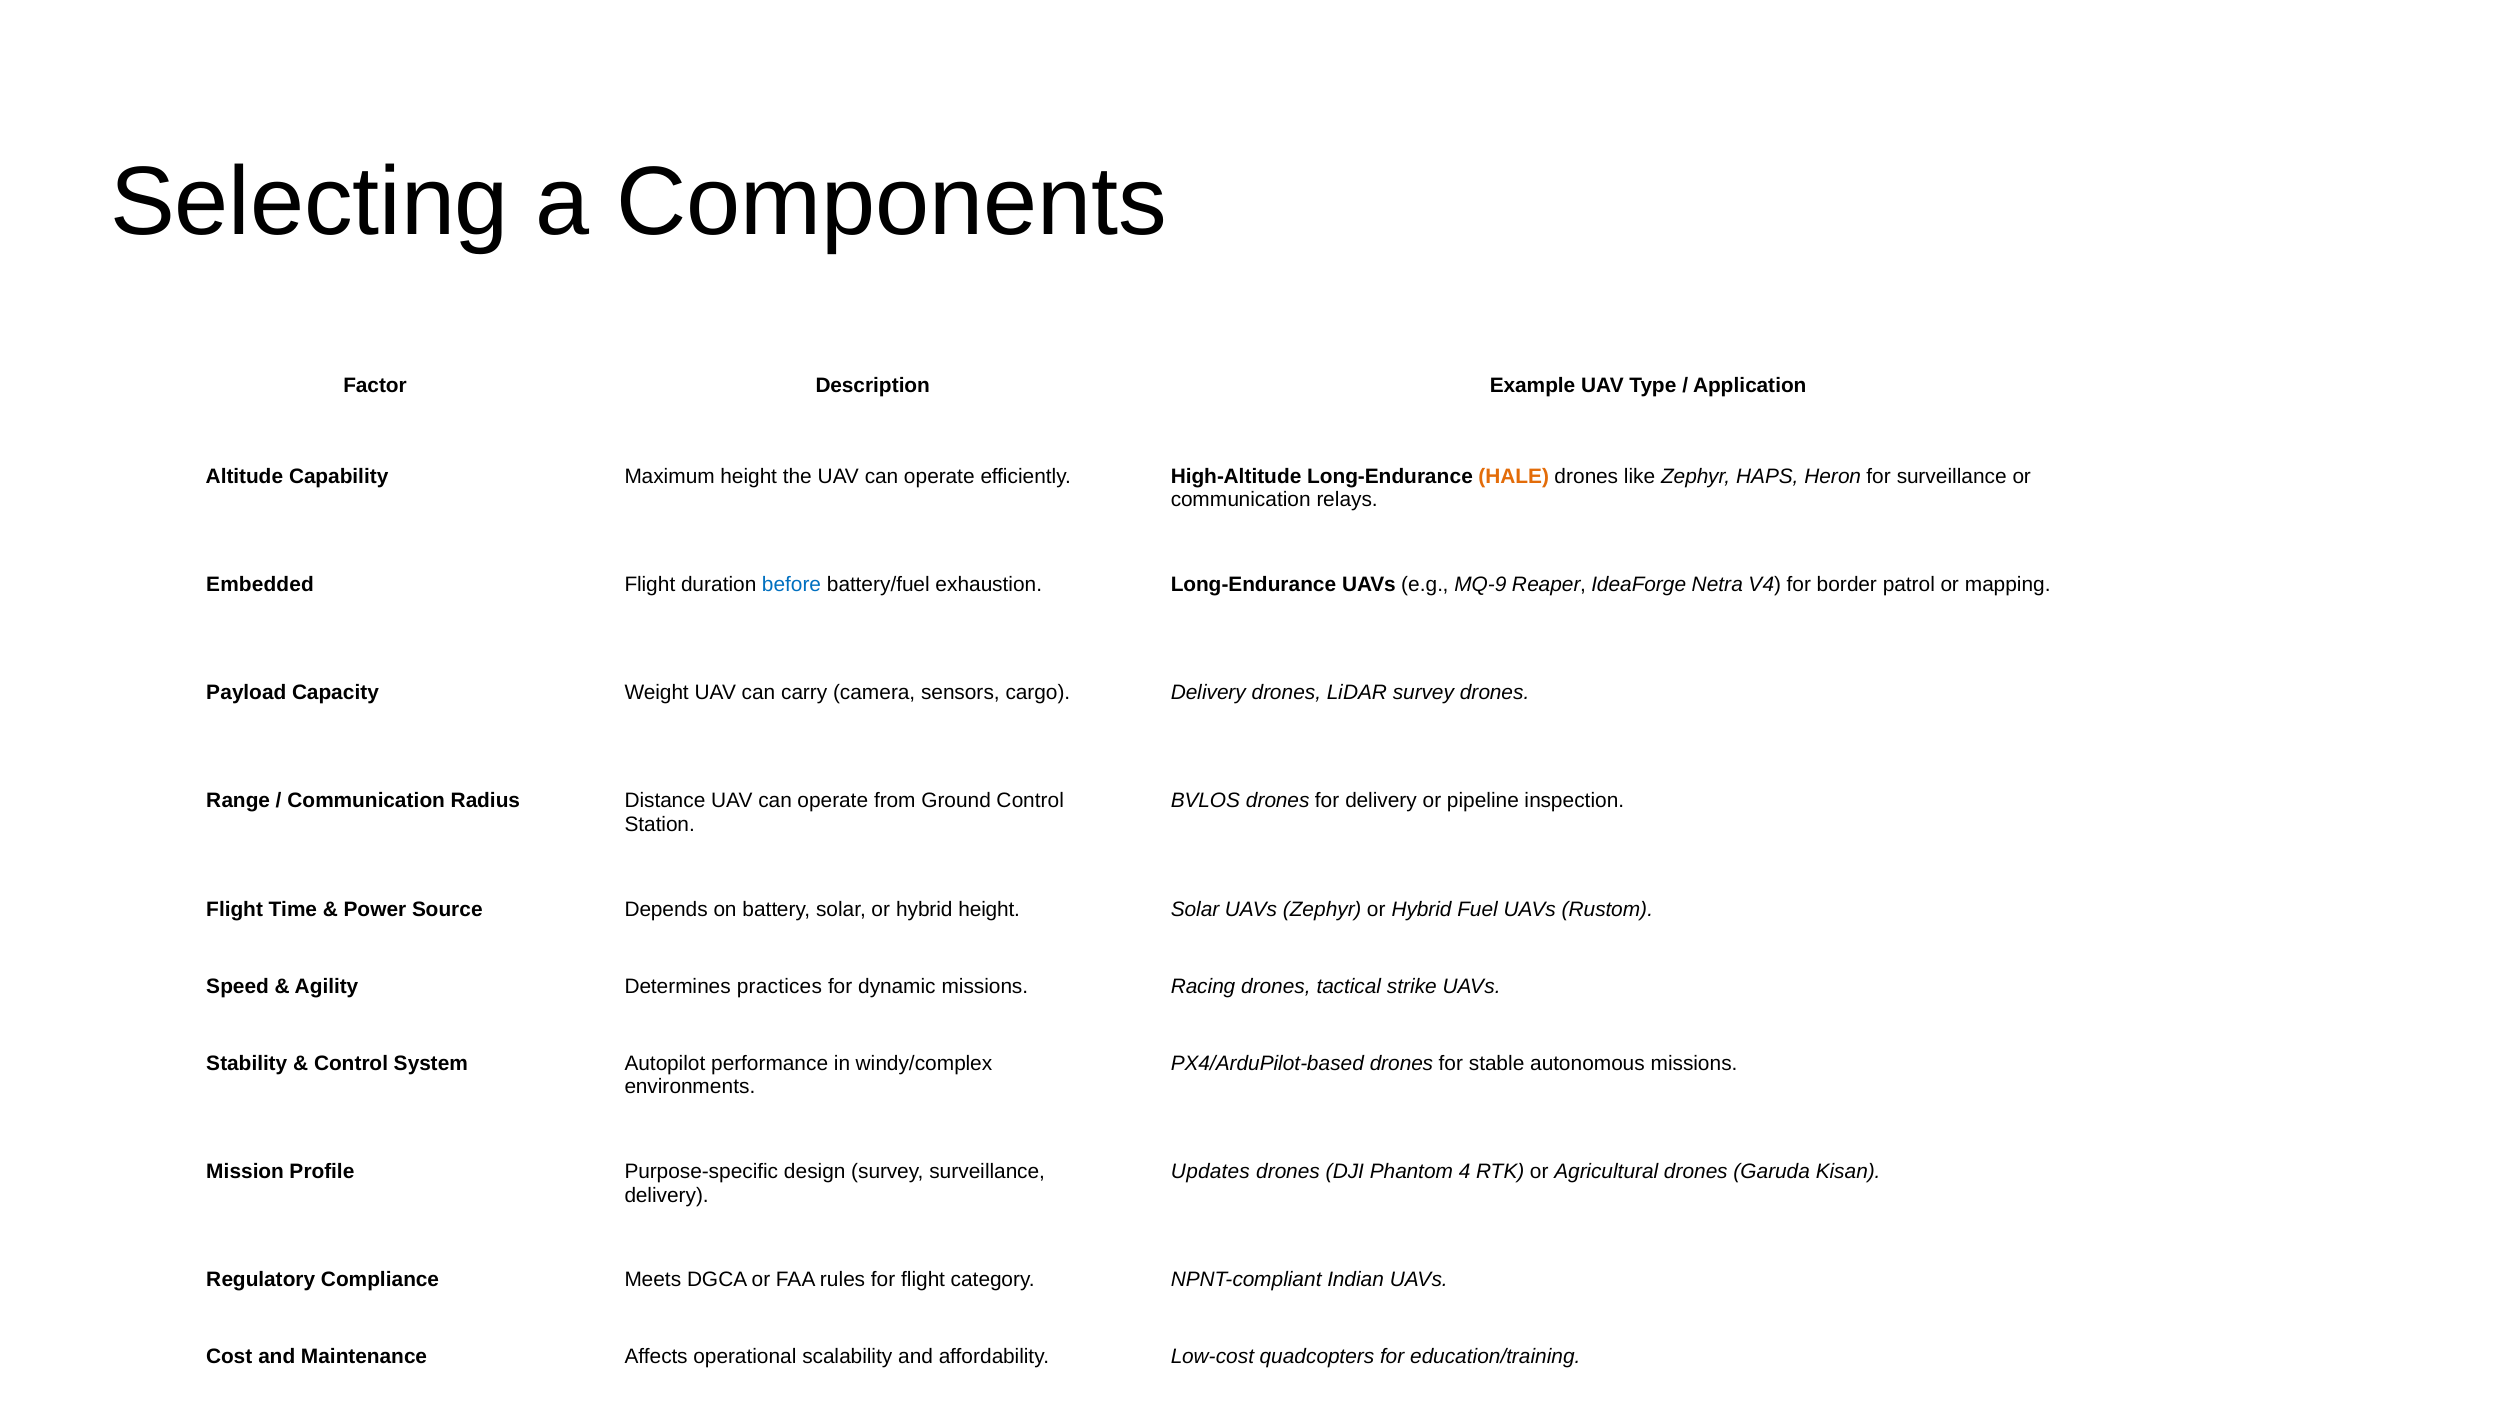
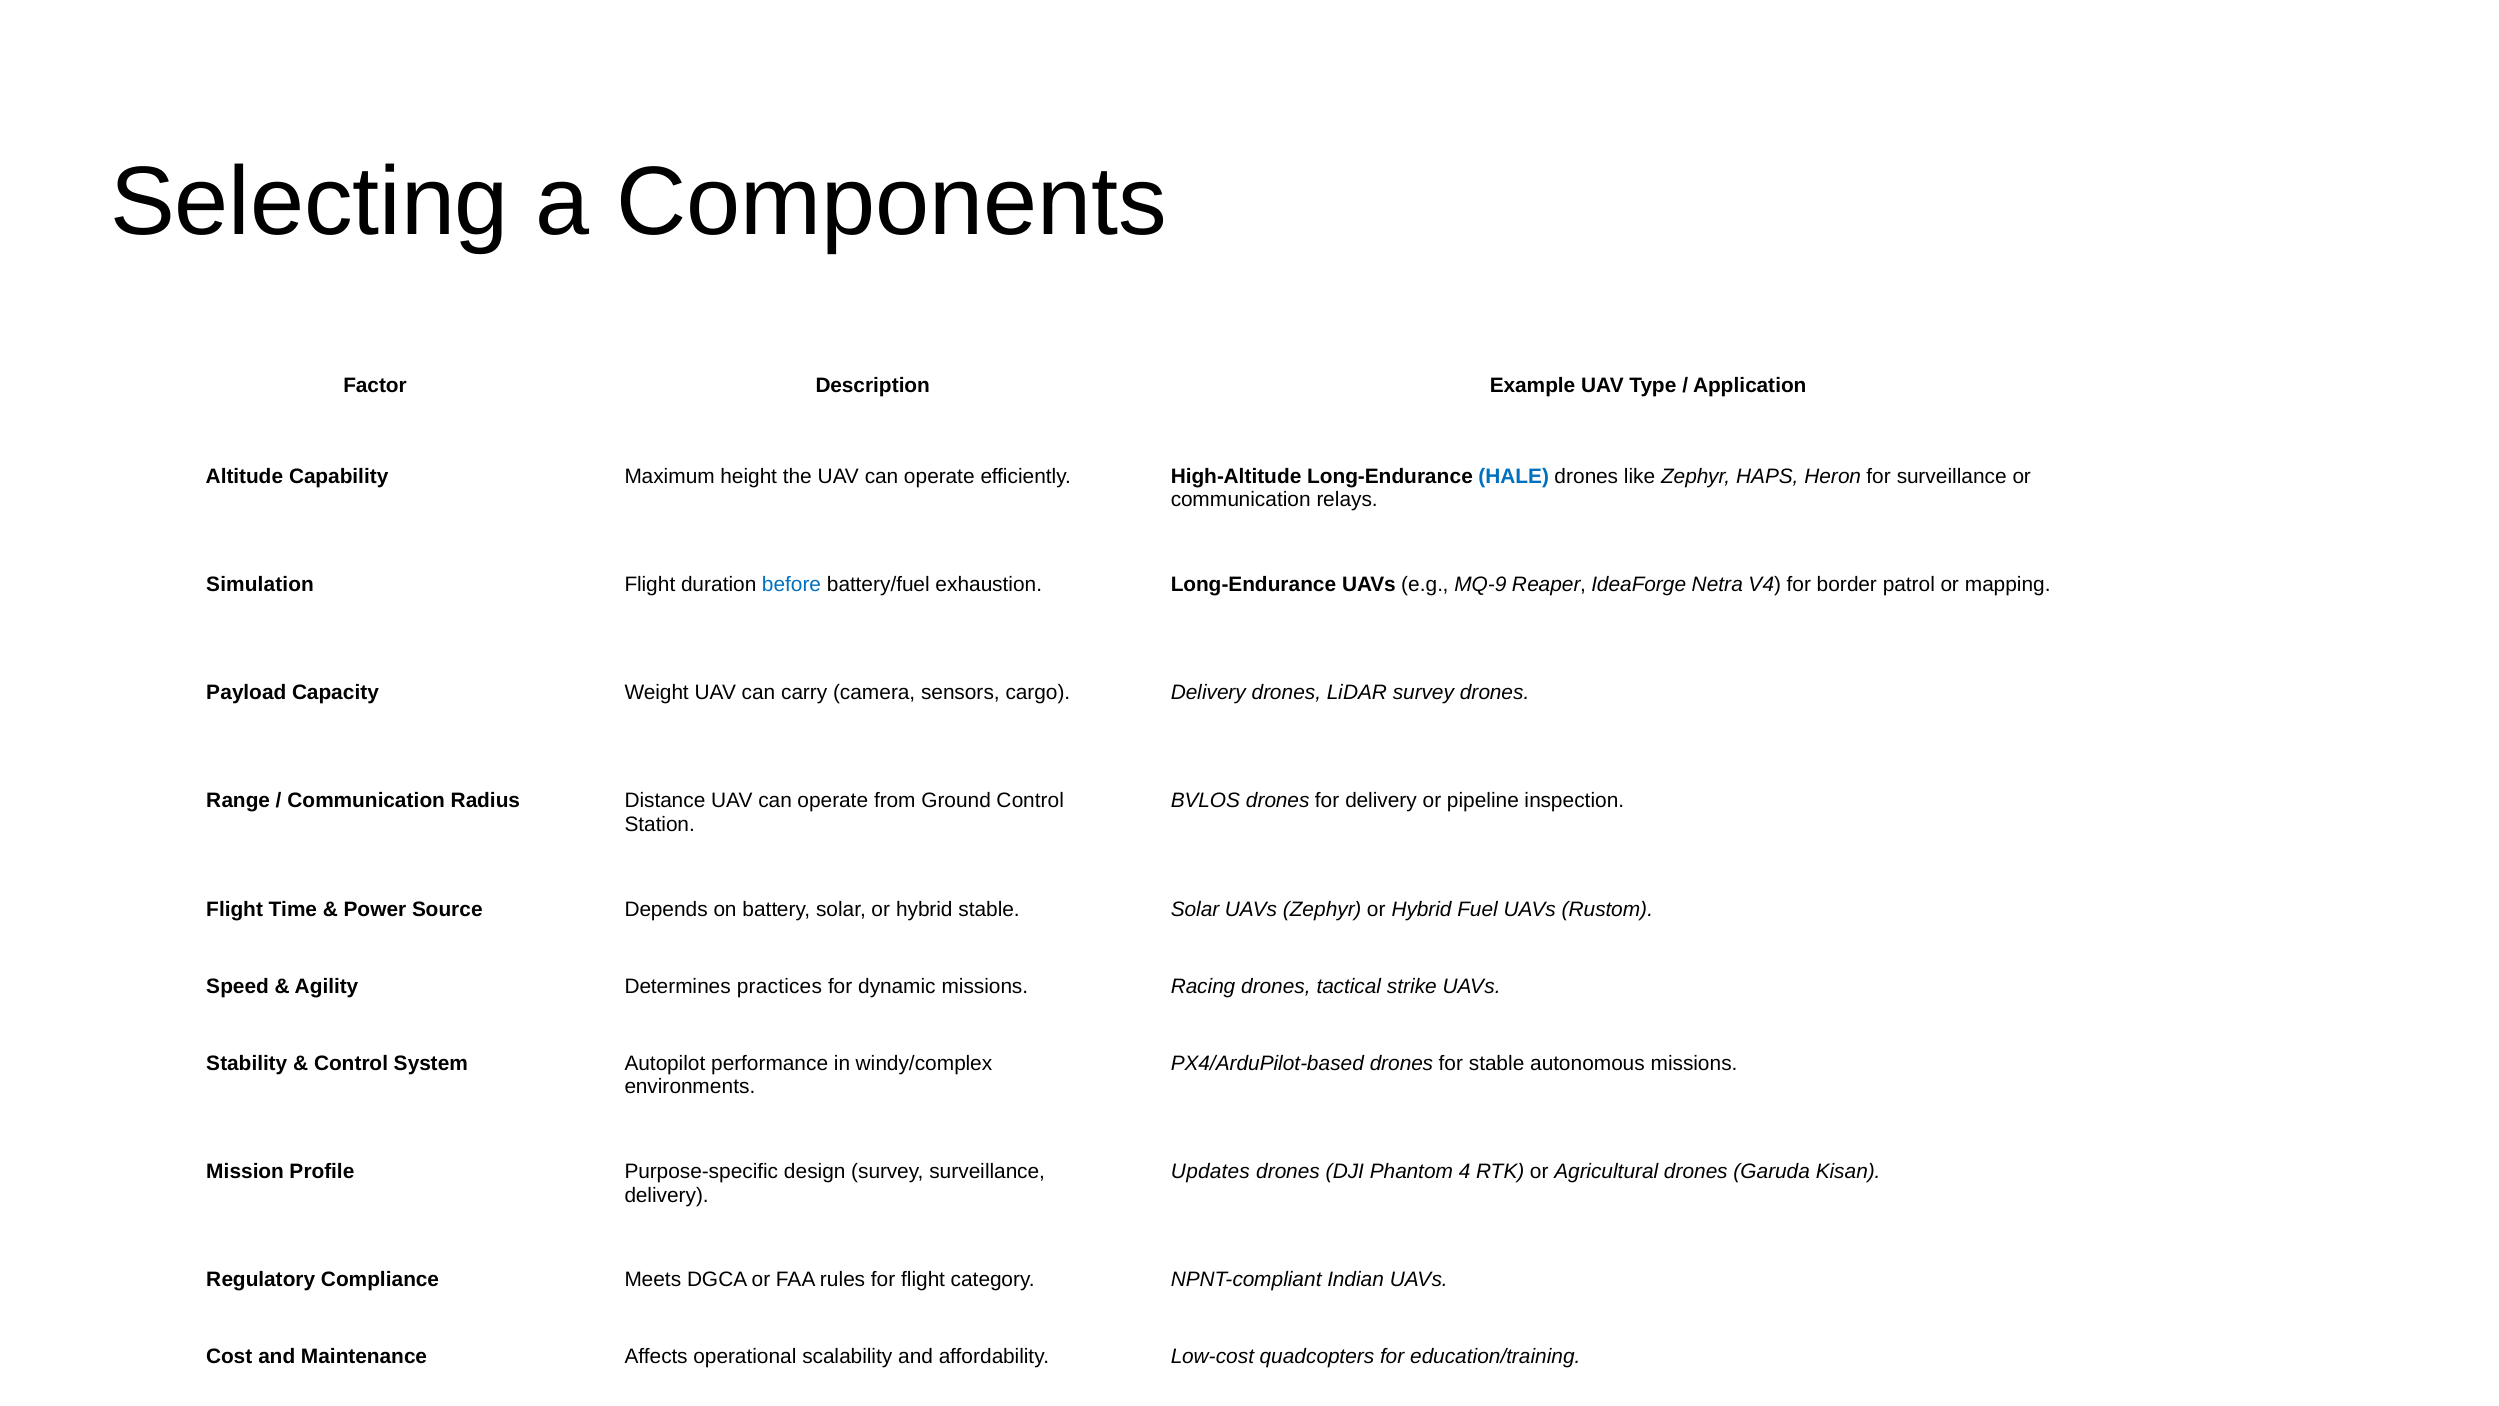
HALE colour: orange -> blue (1514, 476)
Embedded: Embedded -> Simulation (260, 584)
hybrid height: height -> stable (989, 909)
